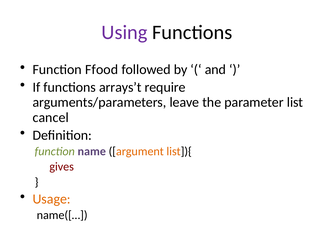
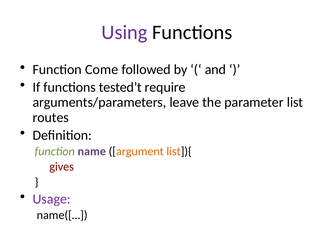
Ffood: Ffood -> Come (102, 69)
arrays’t: arrays’t -> tested’t (120, 87)
cancel: cancel -> routes (51, 117)
Usage colour: orange -> purple (52, 199)
